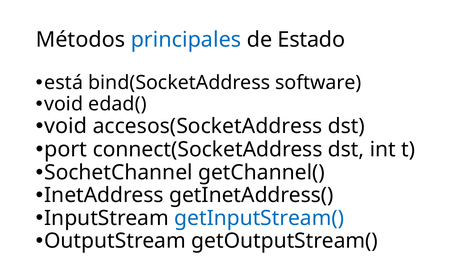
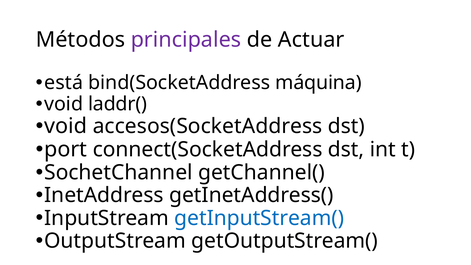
principales colour: blue -> purple (186, 40)
Estado: Estado -> Actuar (311, 40)
software: software -> máquina (318, 83)
edad(: edad( -> laddr( (118, 104)
